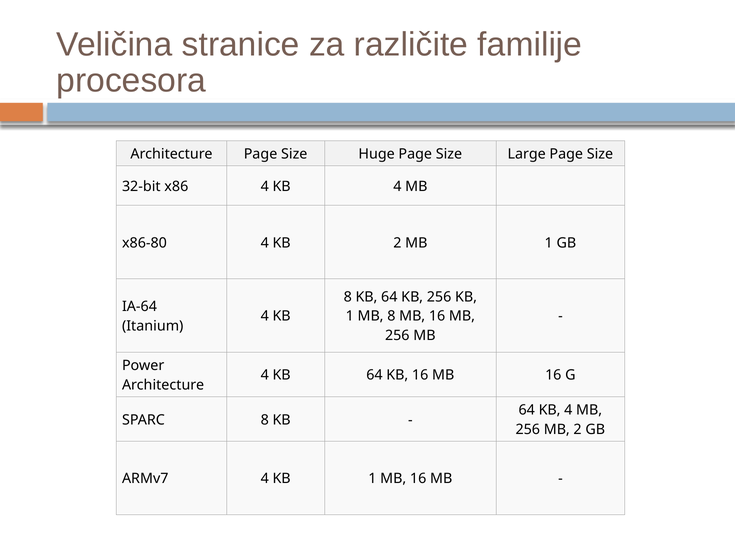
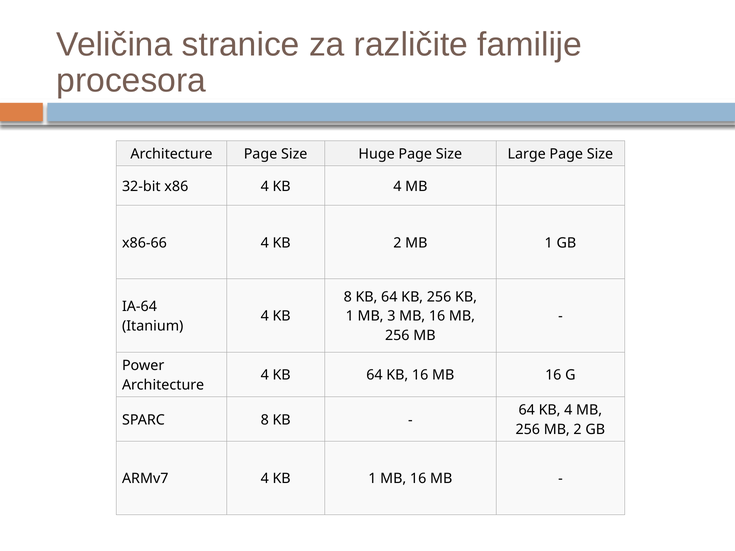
x86-80: x86-80 -> x86-66 (144, 243)
MB 8: 8 -> 3 (391, 316)
